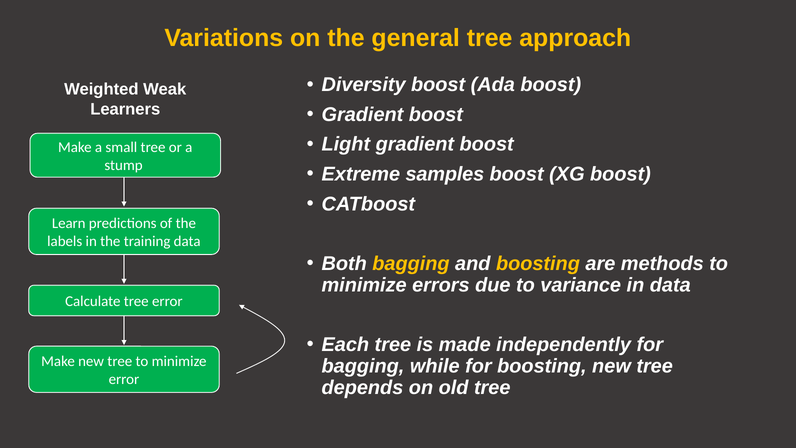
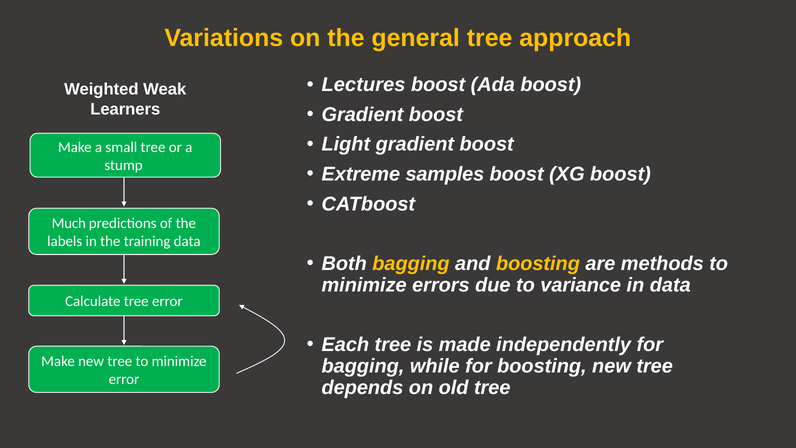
Diversity: Diversity -> Lectures (364, 85)
Learn: Learn -> Much (69, 223)
